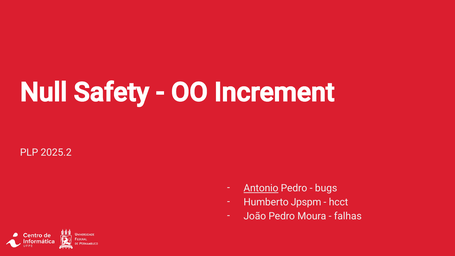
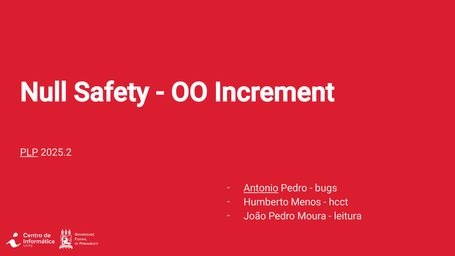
PLP underline: none -> present (29, 152)
Jpspm: Jpspm -> Menos (306, 202)
falhas: falhas -> leitura (348, 216)
